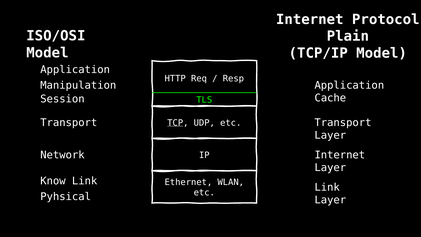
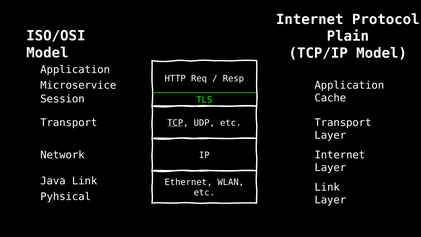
Manipulation: Manipulation -> Microservice (78, 85)
Know: Know -> Java (53, 181)
